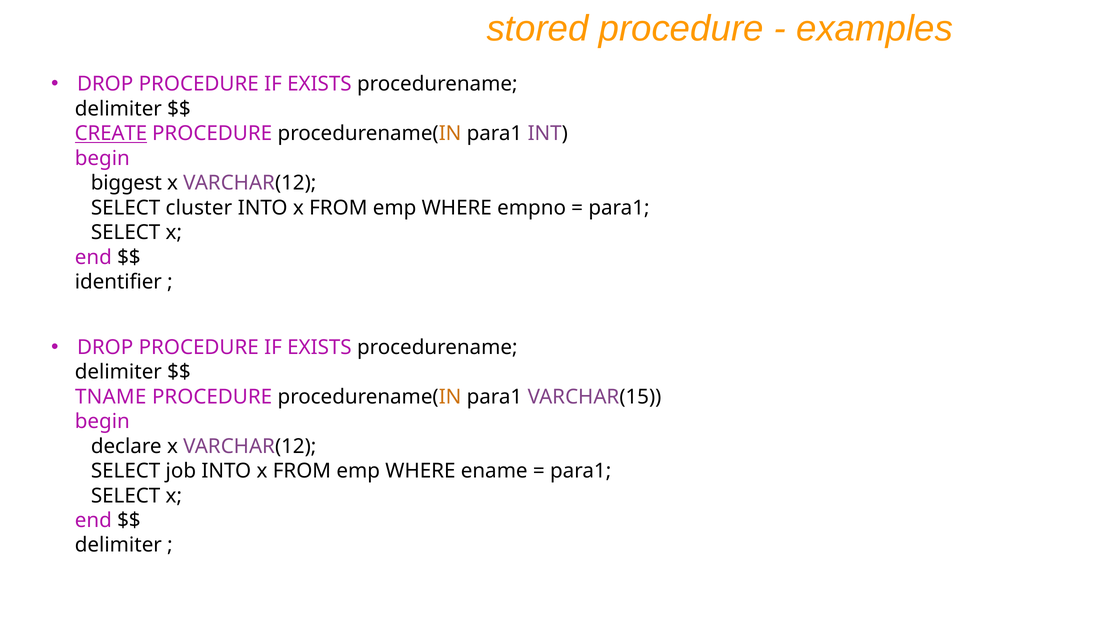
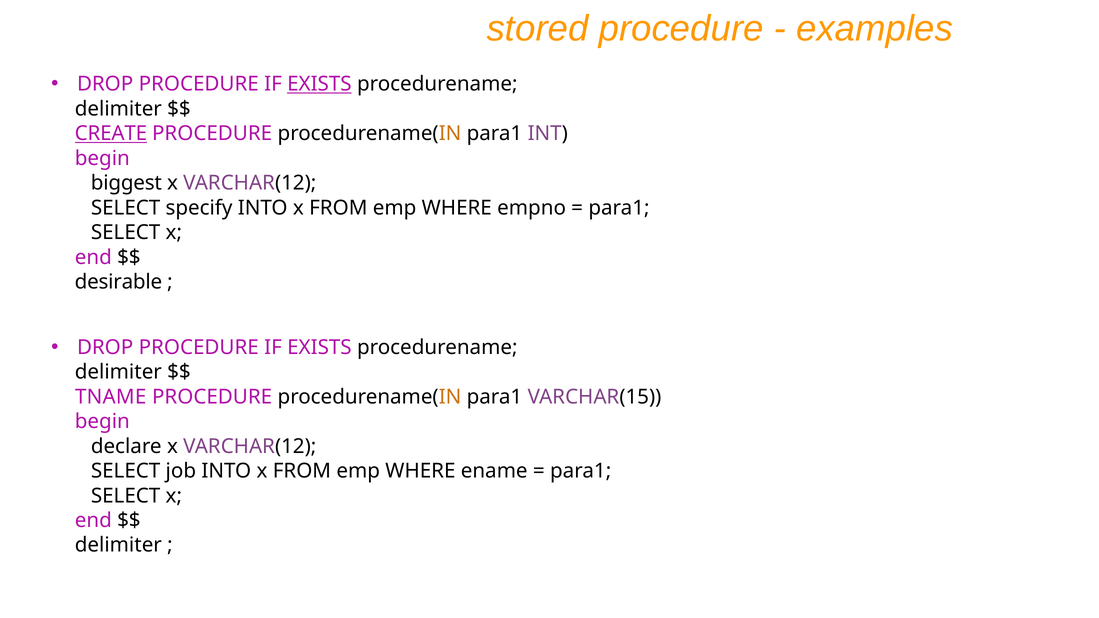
EXISTS underline: none -> present (319, 84)
cluster: cluster -> specify (199, 208)
identifier: identifier -> desirable (118, 282)
